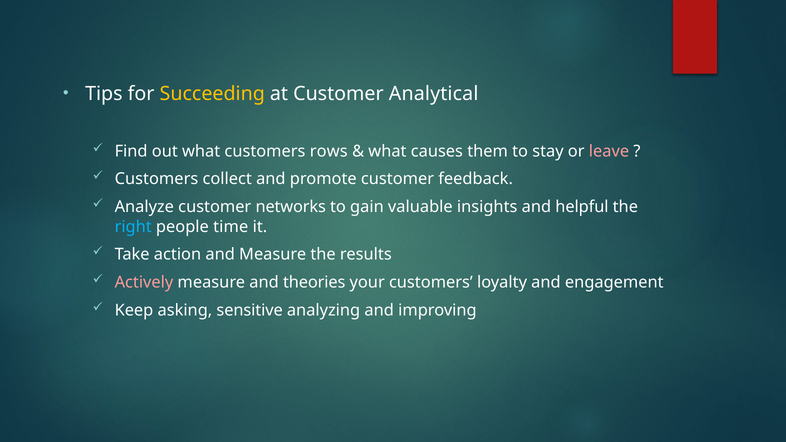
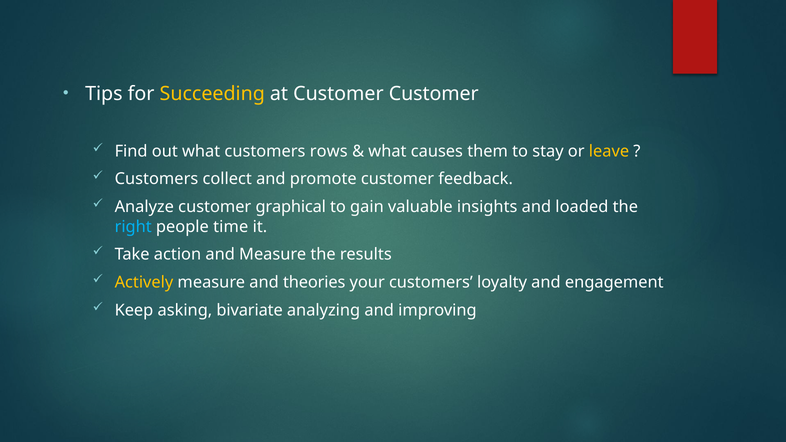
Customer Analytical: Analytical -> Customer (434, 94)
leave colour: pink -> yellow (609, 151)
networks: networks -> graphical (291, 207)
helpful: helpful -> loaded (582, 207)
Actively colour: pink -> yellow (144, 282)
sensitive: sensitive -> bivariate (250, 310)
